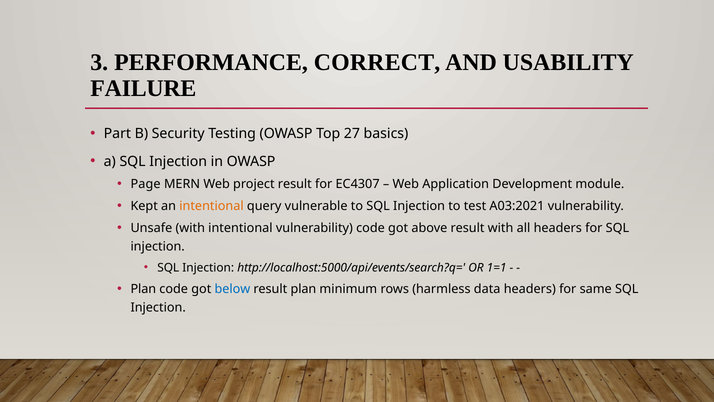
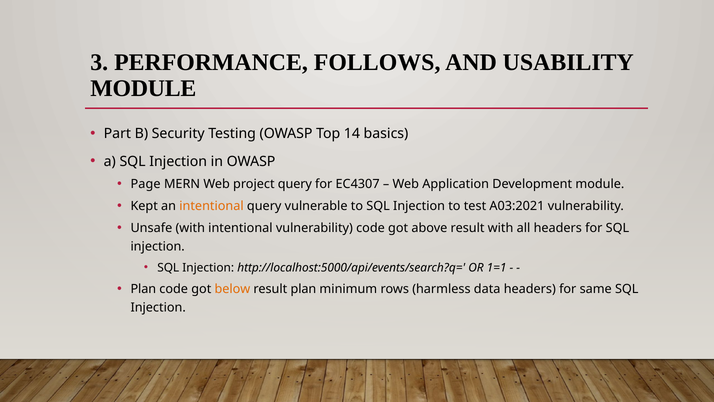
CORRECT: CORRECT -> FOLLOWS (377, 63)
FAILURE: FAILURE -> MODULE (143, 88)
27: 27 -> 14 (352, 134)
project result: result -> query (295, 184)
below colour: blue -> orange (232, 289)
